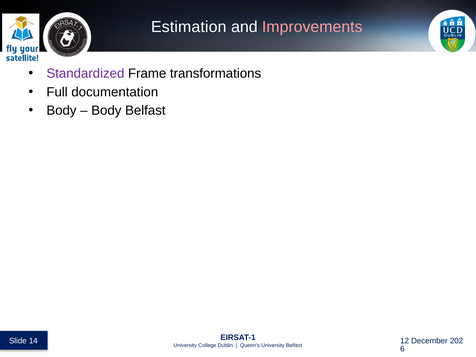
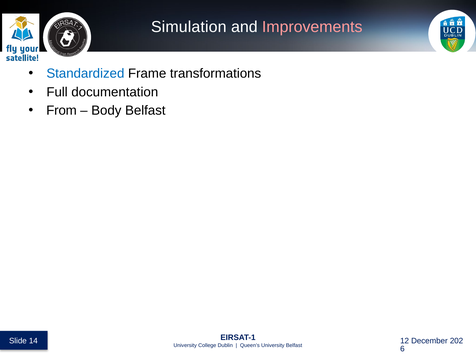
Estimation: Estimation -> Simulation (189, 27)
Standardized colour: purple -> blue (85, 74)
Body: Body -> From (62, 111)
